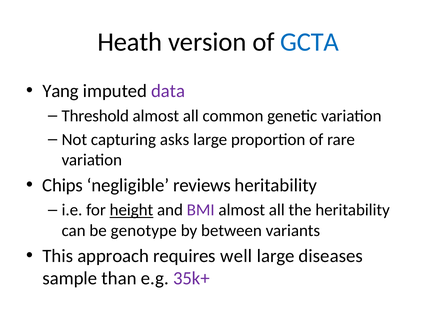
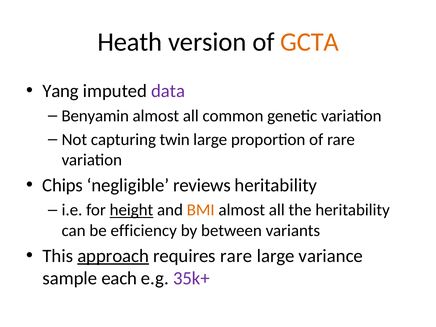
GCTA colour: blue -> orange (310, 42)
Threshold: Threshold -> Benyamin (95, 116)
asks: asks -> twin (175, 140)
BMI colour: purple -> orange (201, 210)
genotype: genotype -> efficiency (144, 230)
approach underline: none -> present (113, 256)
requires well: well -> rare (236, 256)
diseases: diseases -> variance (331, 256)
than: than -> each (119, 278)
